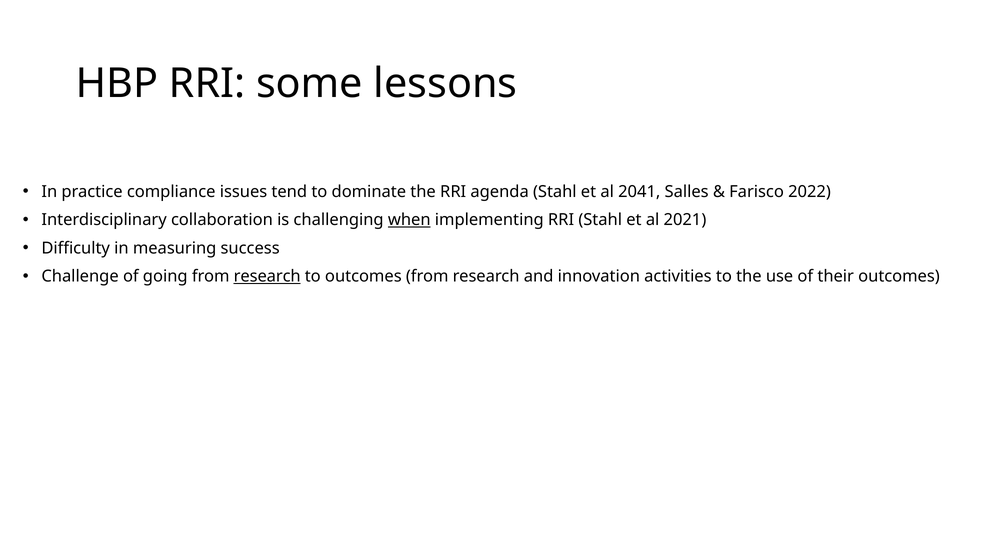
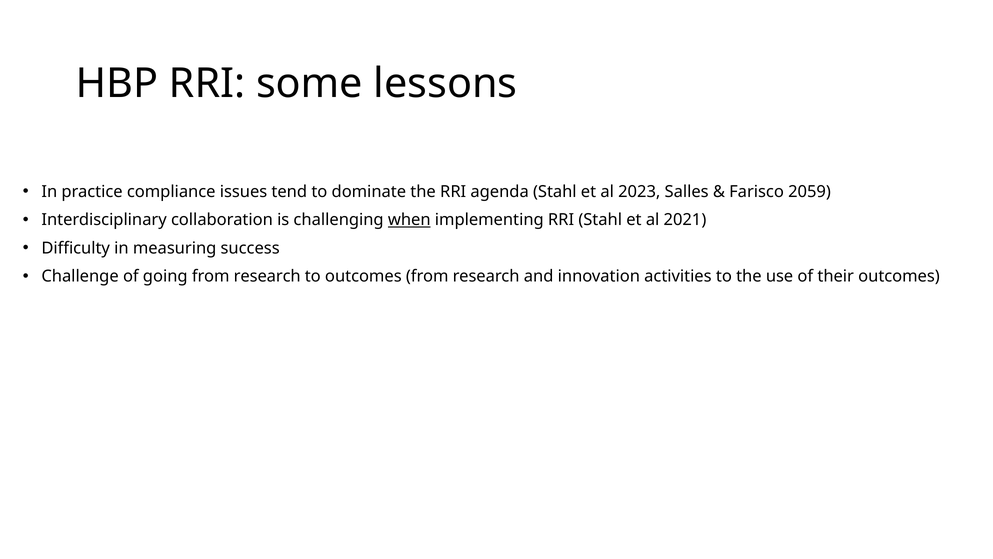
2041: 2041 -> 2023 (639, 191)
2022: 2022 -> 2059 (810, 191)
research underline: present -> none (267, 276)
